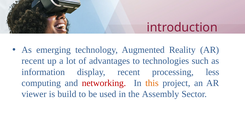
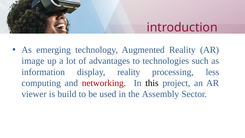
recent: recent -> image (33, 61)
display recent: recent -> reality (129, 72)
this colour: orange -> black (152, 83)
